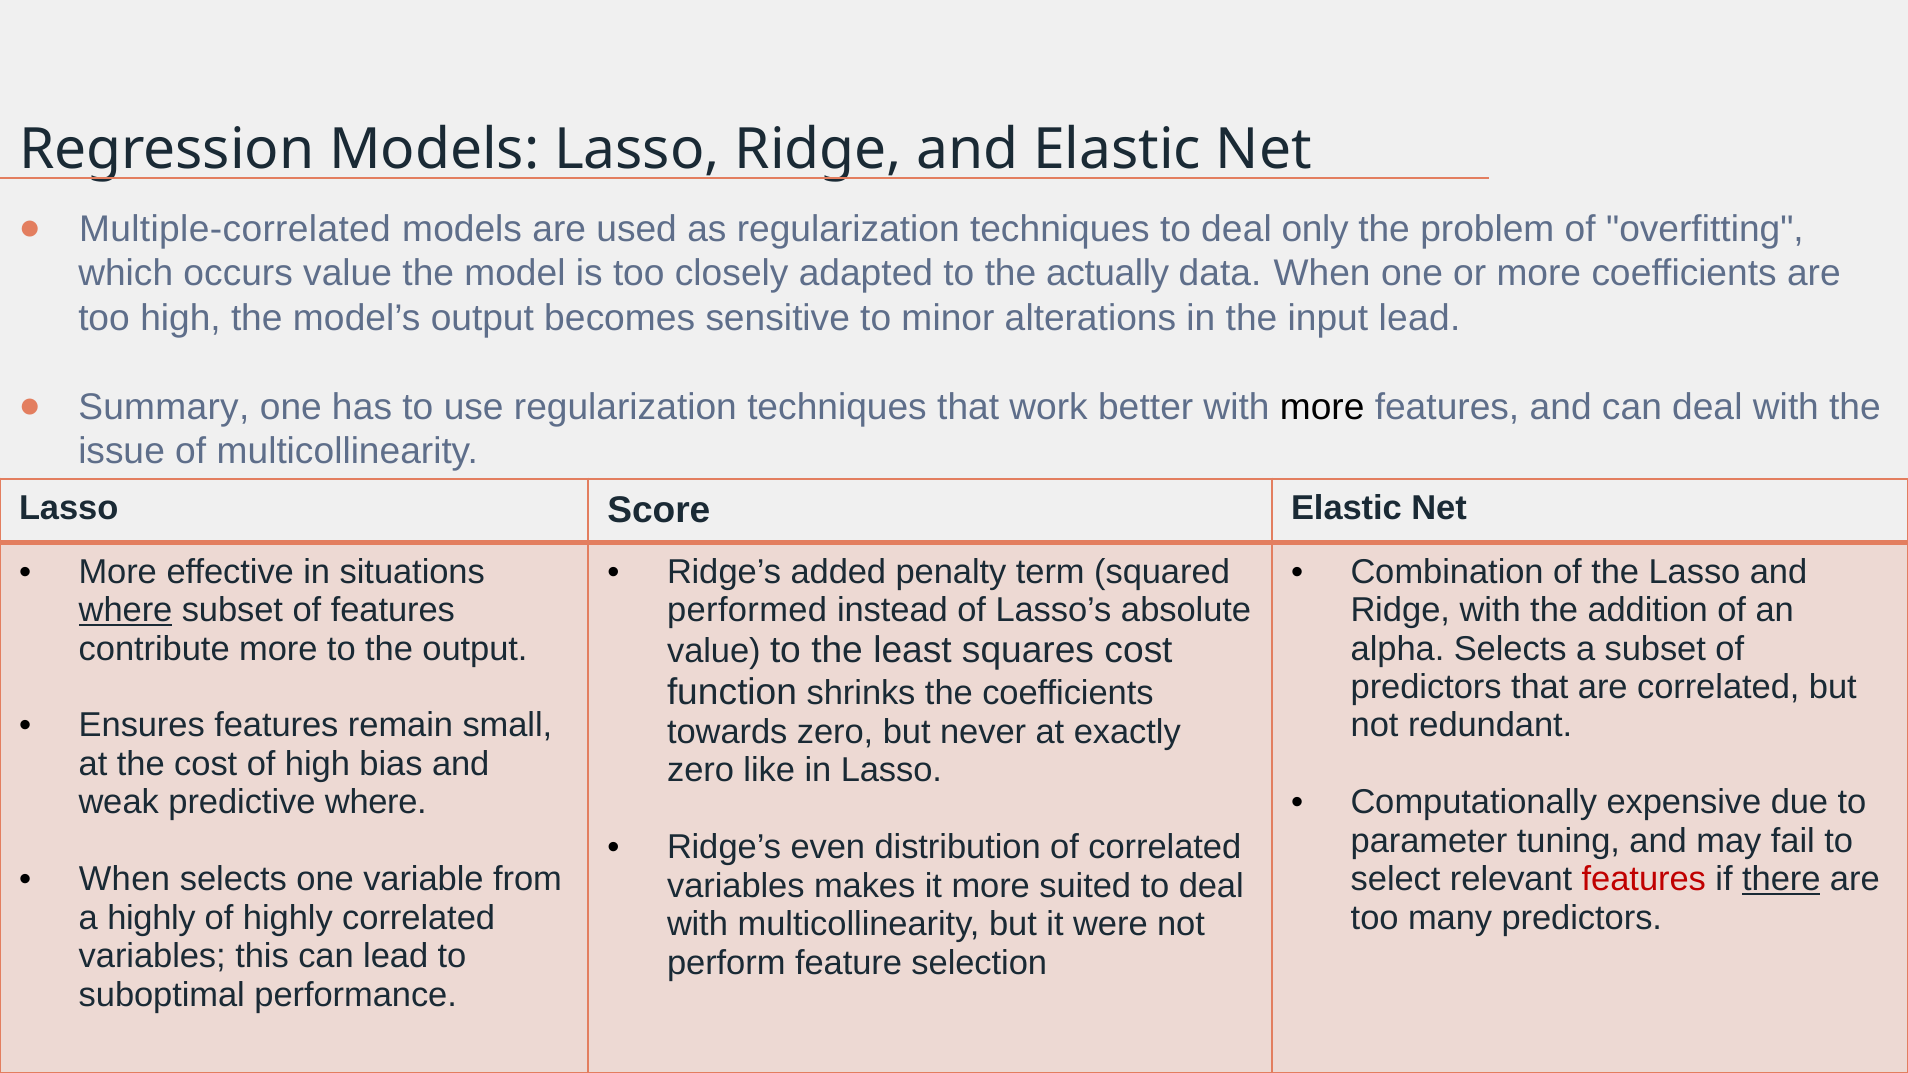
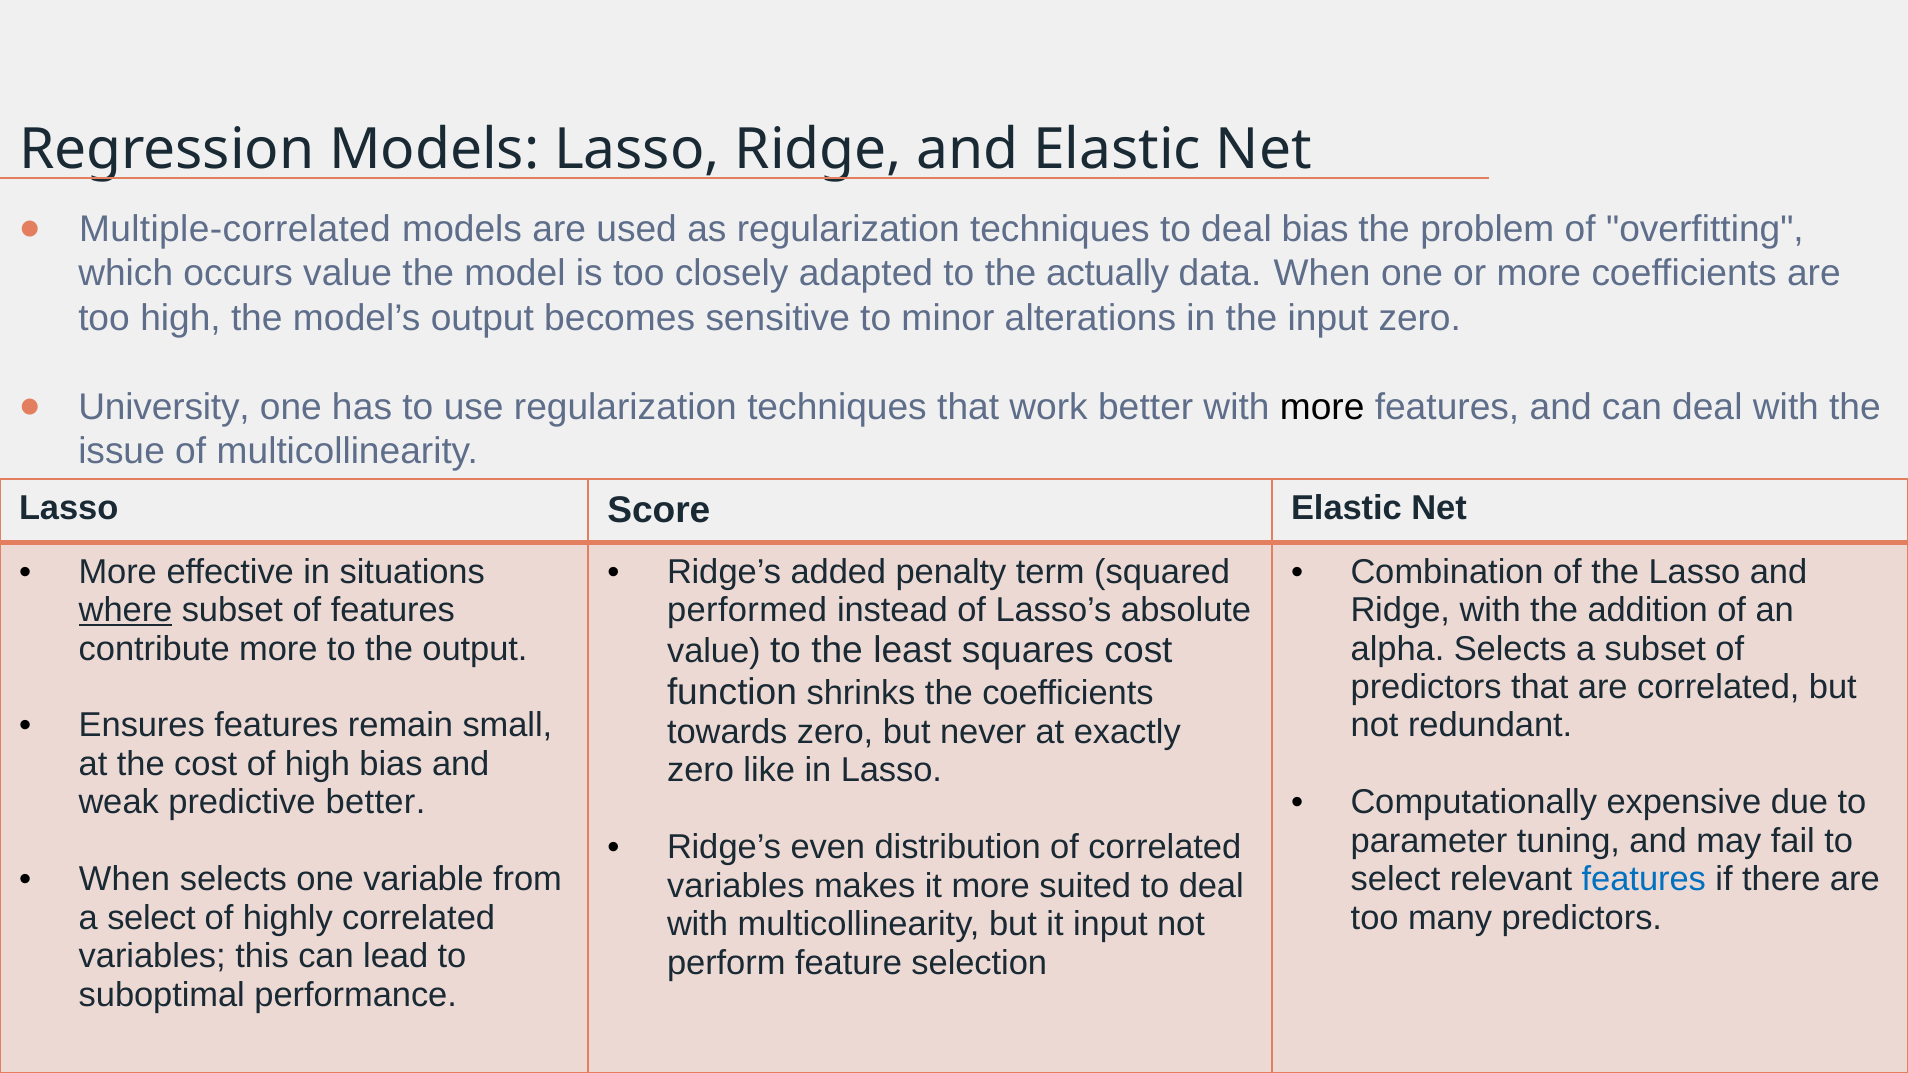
deal only: only -> bias (1315, 229)
input lead: lead -> zero (1420, 318)
Summary: Summary -> University (164, 407)
predictive where: where -> better (375, 803)
features colour: red -> blue (1644, 880)
there underline: present -> none (1781, 880)
a highly: highly -> select (151, 918)
it were: were -> input (1110, 925)
